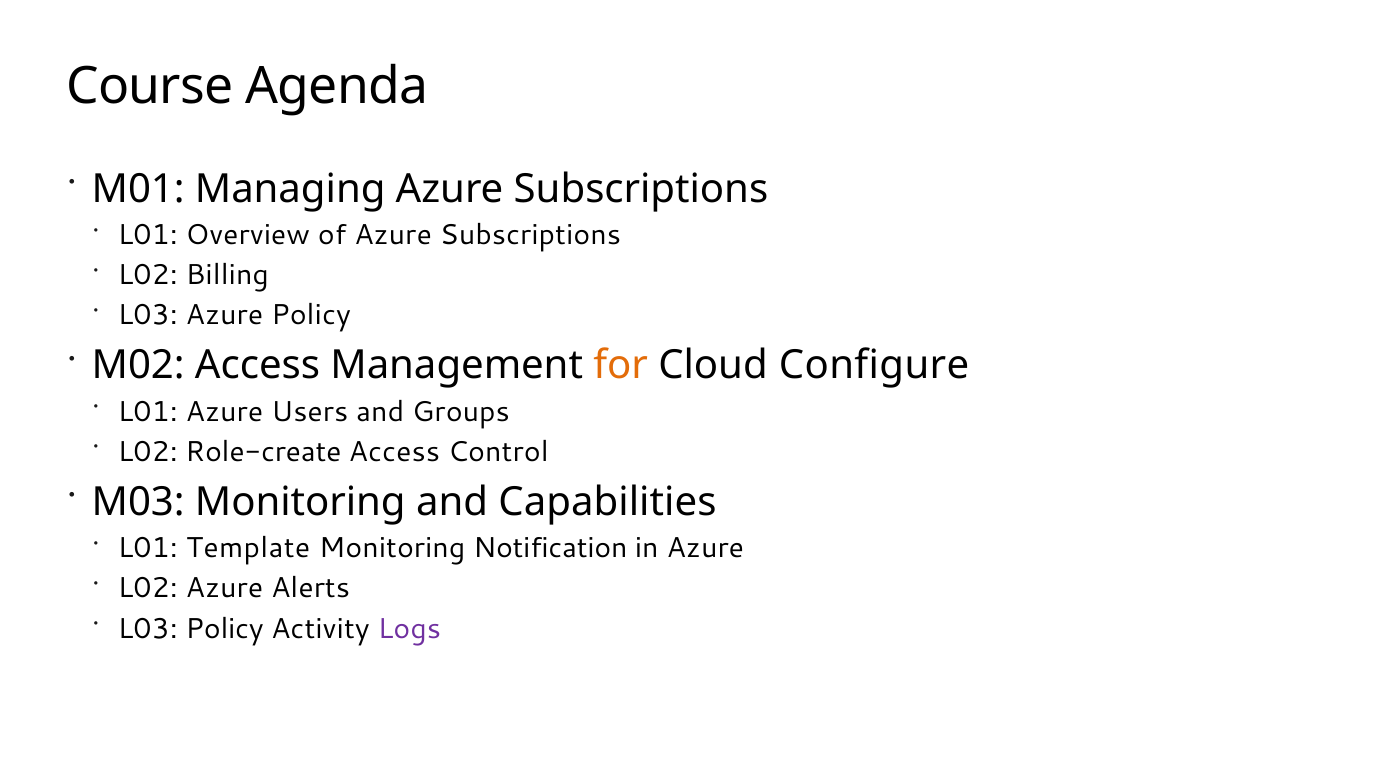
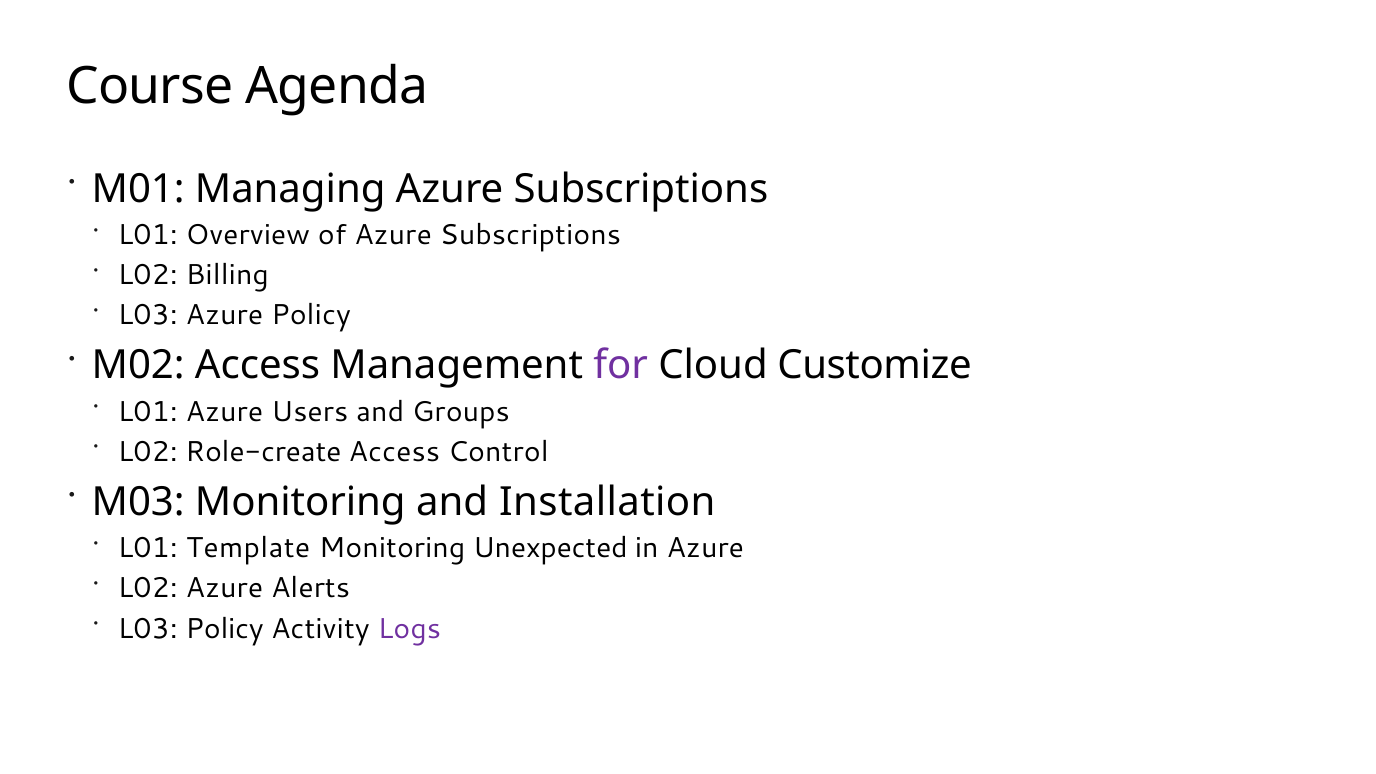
for colour: orange -> purple (621, 366)
Configure: Configure -> Customize (874, 366)
Capabilities: Capabilities -> Installation (607, 502)
Notification: Notification -> Unexpected (550, 548)
